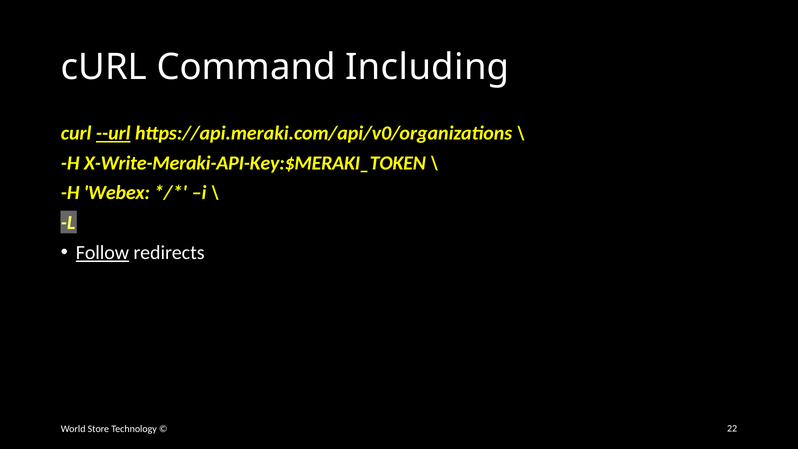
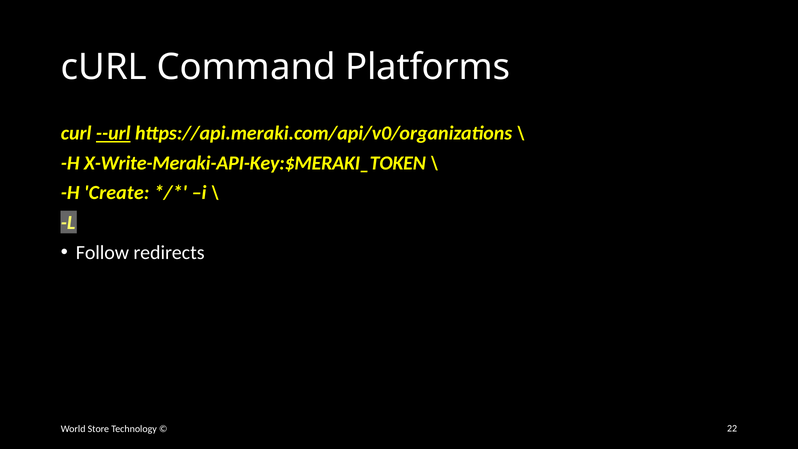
Including: Including -> Platforms (428, 67)
Webex: Webex -> Create (117, 193)
Follow underline: present -> none (102, 253)
